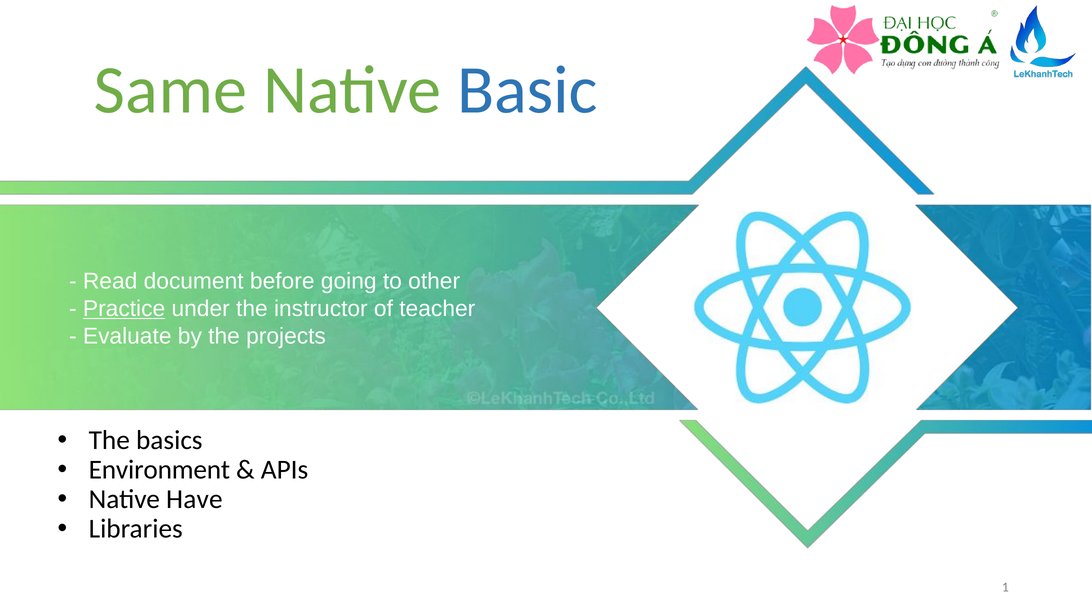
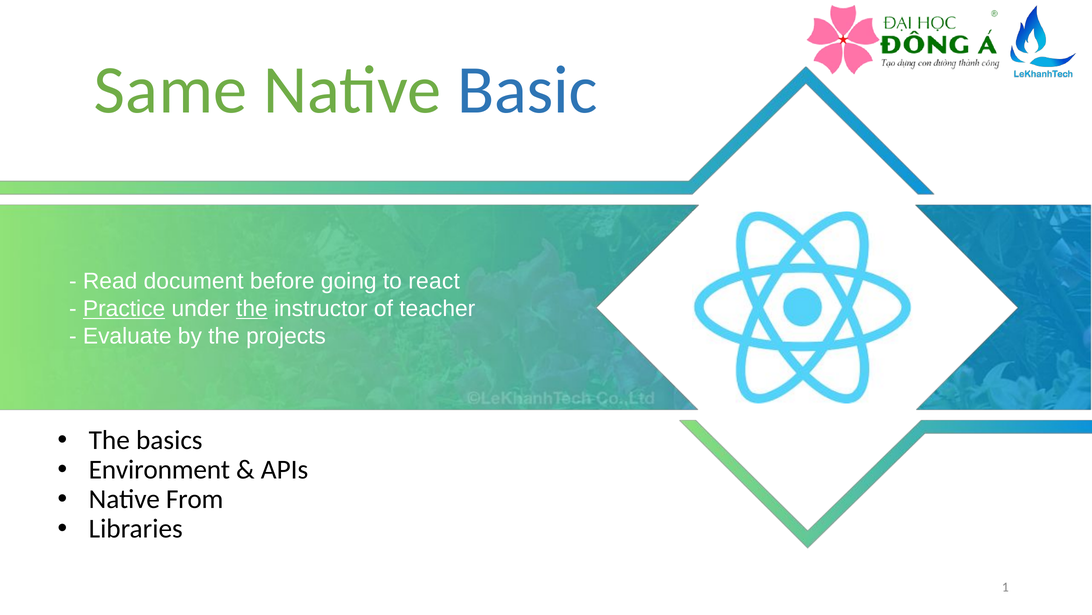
other: other -> react (434, 281)
the underline: none -> present (252, 308)
Have: Have -> From (195, 499)
